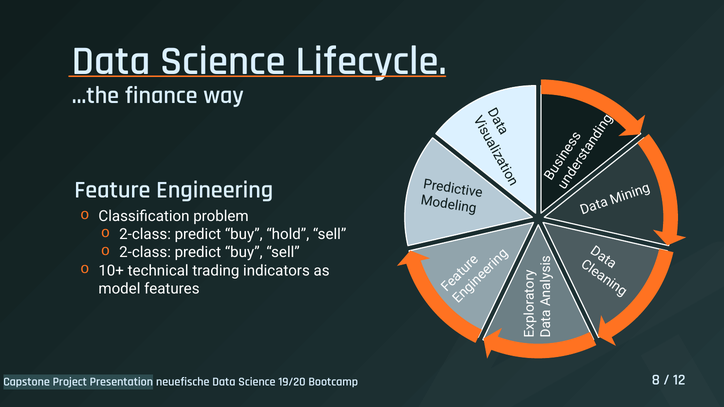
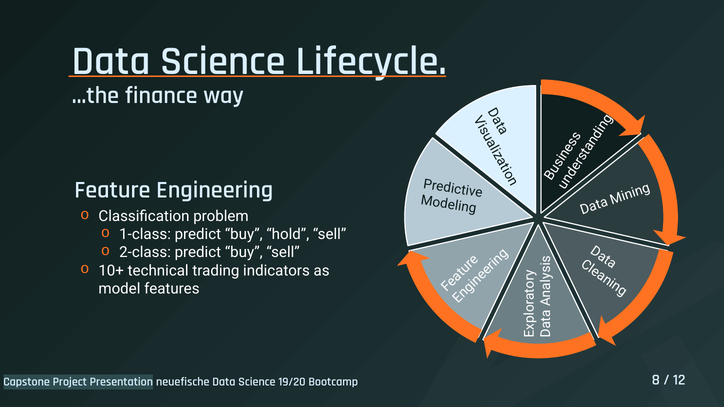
2-class: 2-class -> 1-class (145, 235)
